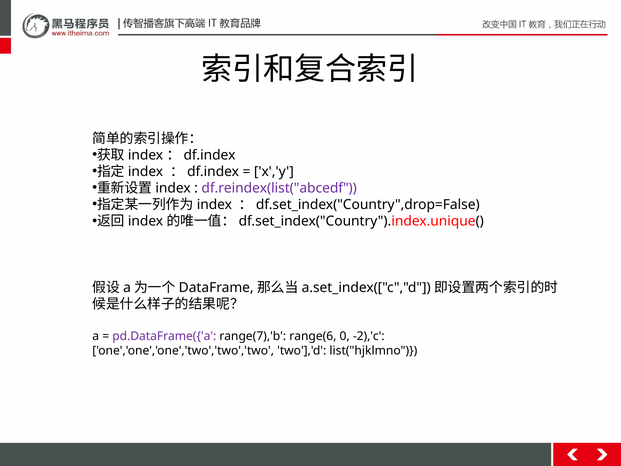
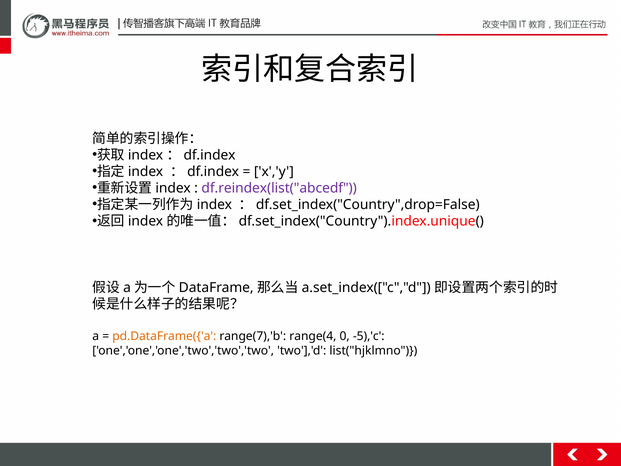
pd.DataFrame({'a colour: purple -> orange (164, 336)
range(6: range(6 -> range(4 (313, 336)
-2),'c: -2),'c -> -5),'c (369, 336)
